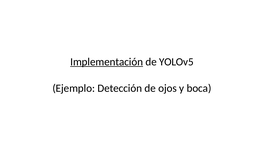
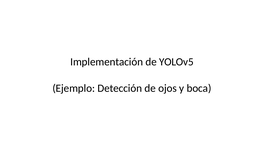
Implementación underline: present -> none (107, 62)
